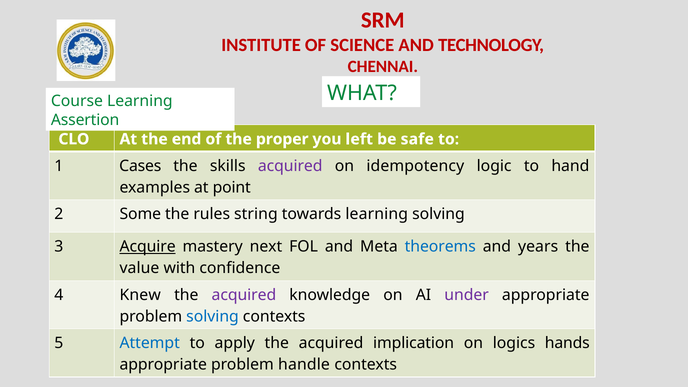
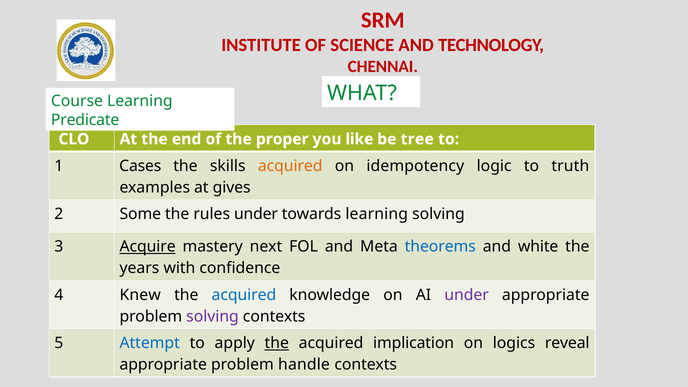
Assertion: Assertion -> Predicate (85, 120)
left: left -> like (359, 139)
safe: safe -> tree (417, 139)
acquired colour: purple -> orange (290, 166)
hand: hand -> truth (570, 166)
point: point -> gives (232, 187)
rules string: string -> under (256, 214)
years: years -> white (538, 247)
value: value -> years (139, 268)
acquired colour: purple -> blue (244, 295)
solving colour: blue -> purple (213, 316)
the underline: none -> present (277, 343)
hands: hands -> reveal (567, 343)
